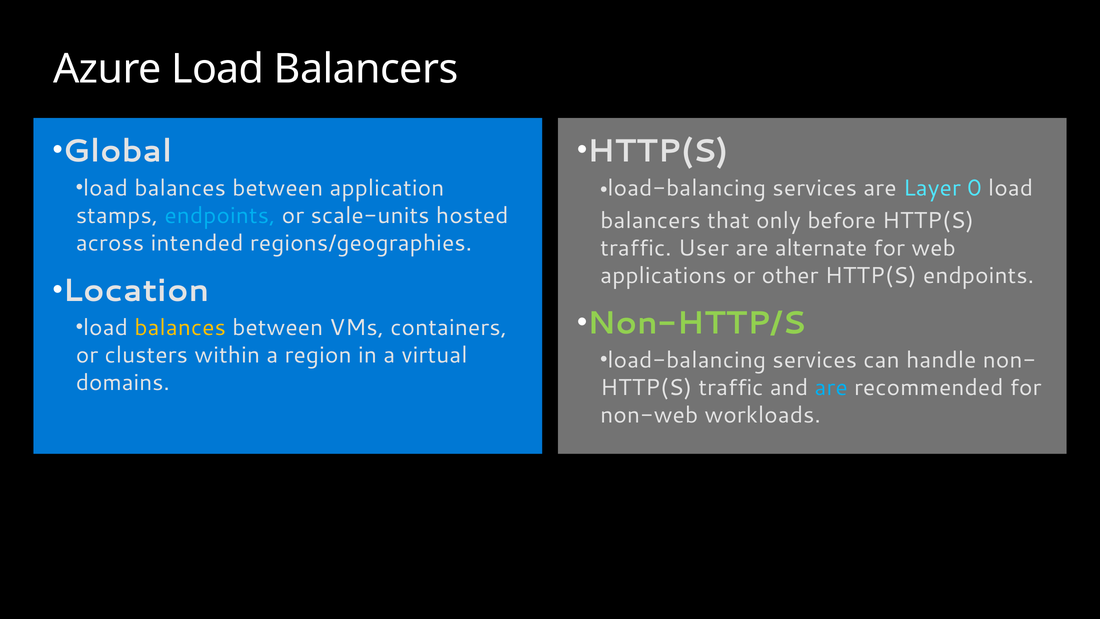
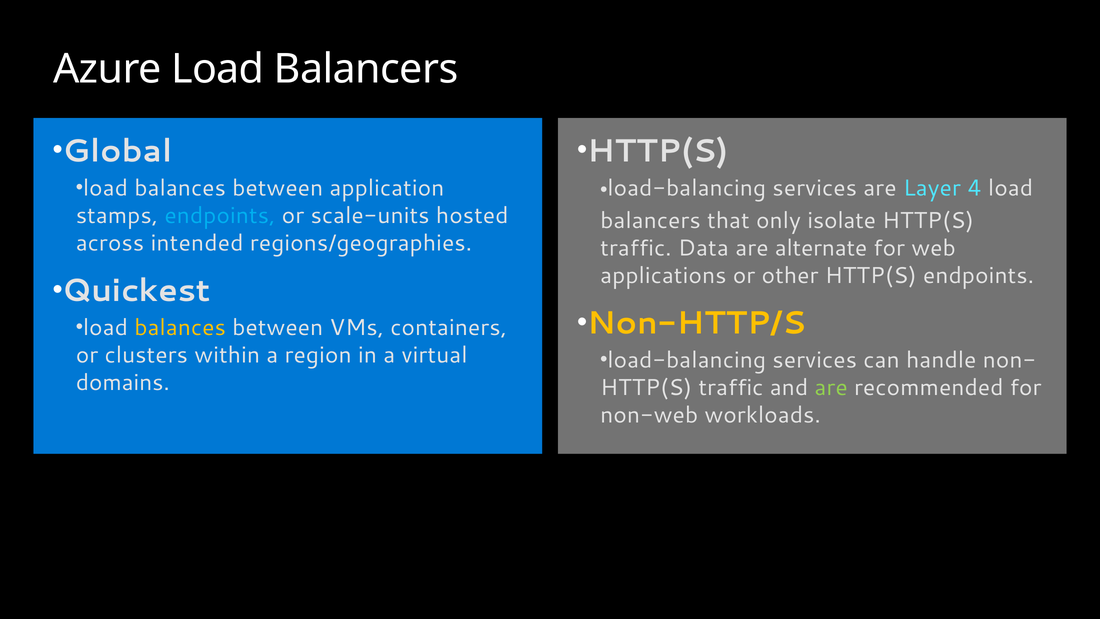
0: 0 -> 4 (974, 188)
before: before -> isolate (842, 221)
User: User -> Data (703, 248)
Location: Location -> Quickest (136, 291)
Non-HTTP/S colour: light green -> yellow (697, 323)
are colour: light blue -> light green (831, 388)
